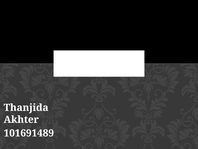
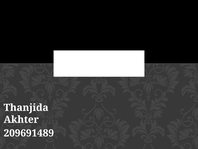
101691489: 101691489 -> 209691489 (29, 133)
